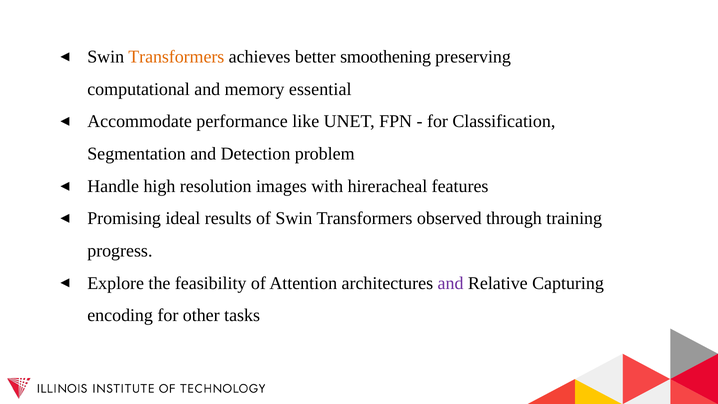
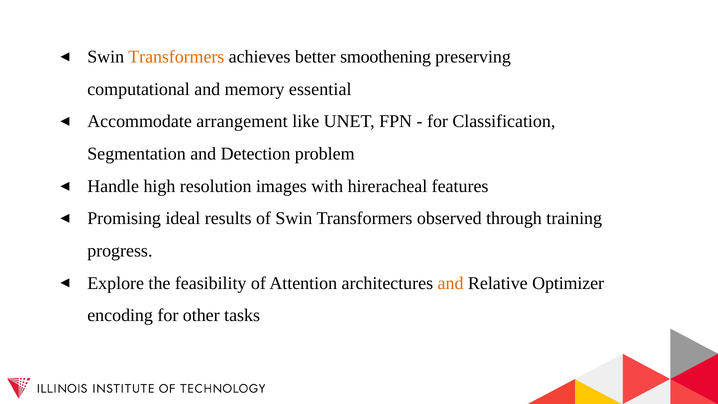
performance: performance -> arrangement (242, 122)
and colour: purple -> orange (451, 283)
Capturing: Capturing -> Optimizer (568, 283)
